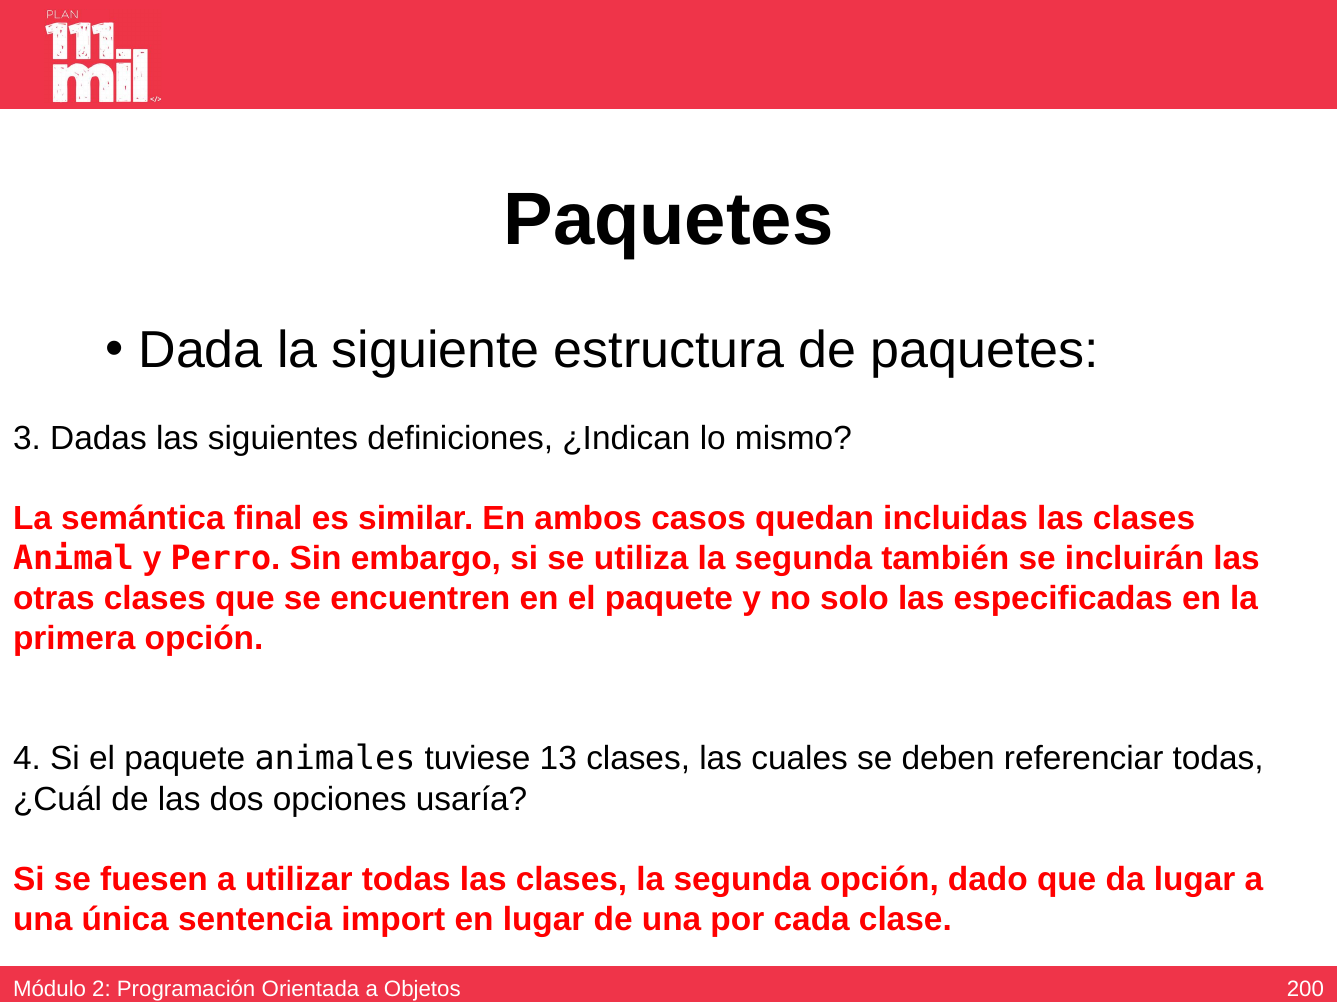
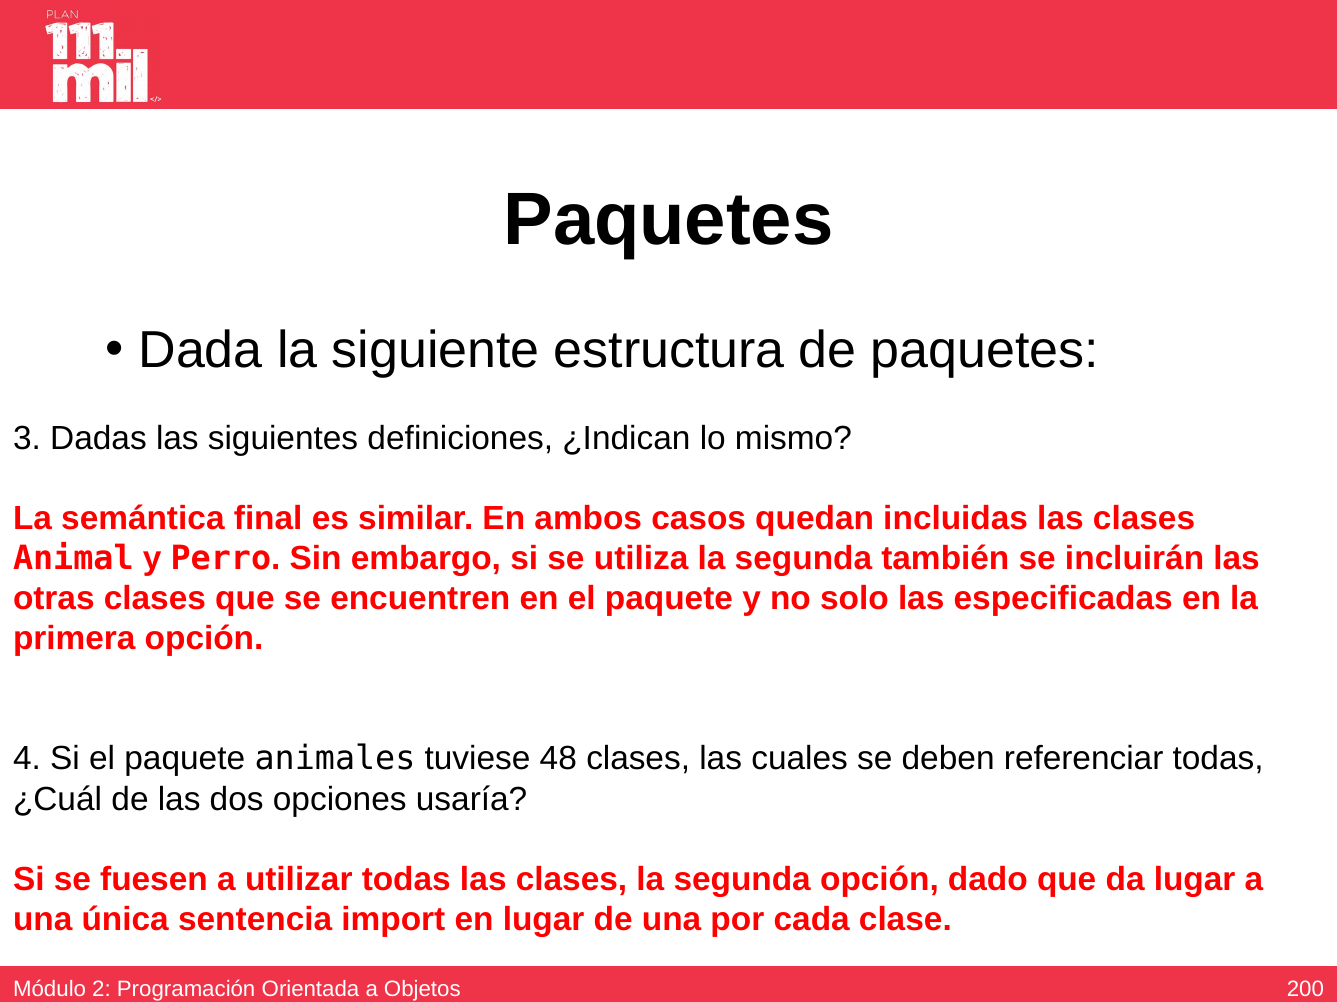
13: 13 -> 48 (558, 760)
